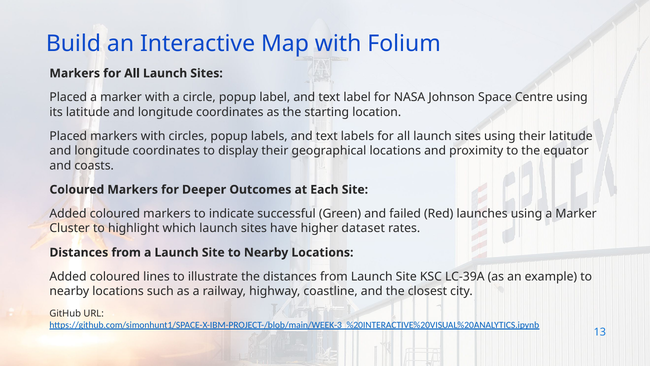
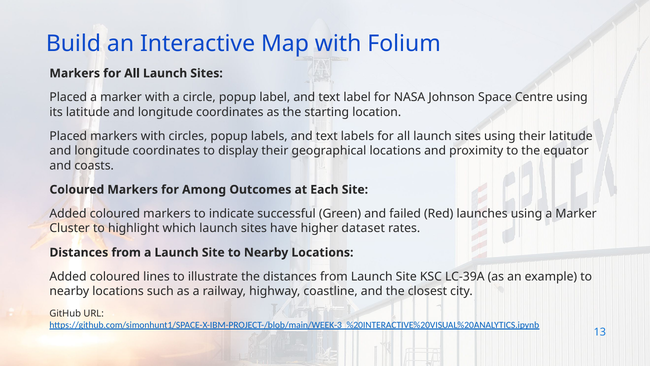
Deeper: Deeper -> Among (204, 189)
